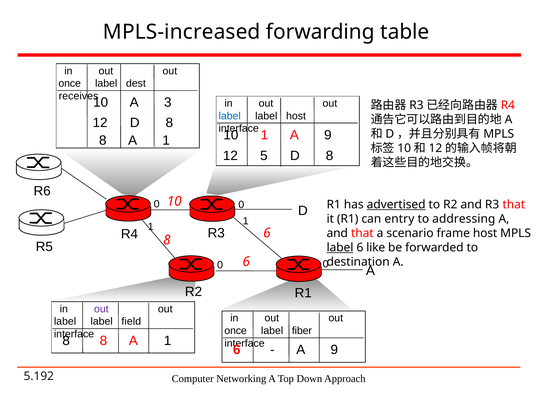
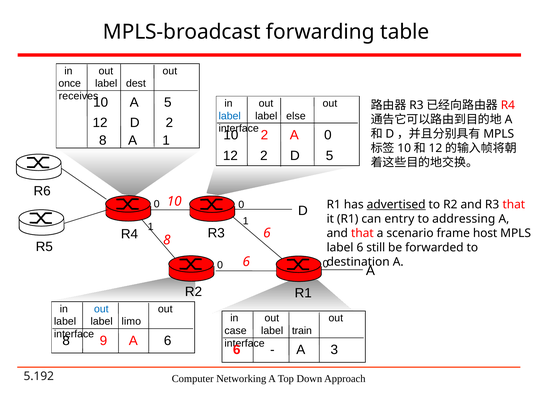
MPLS-increased: MPLS-increased -> MPLS-broadcast (182, 32)
A 3: 3 -> 5 (168, 103)
label host: host -> else (296, 116)
12 D 8: 8 -> 2 (169, 123)
1: 1 -> 2 (264, 135)
9: 9 -> 0 (328, 135)
12 5: 5 -> 2 (264, 156)
8: 8 -> 5 (330, 156)
label underline: present -> none (340, 248)
like: like -> still (376, 248)
out colour: purple -> blue (101, 309)
field: field -> limo (131, 322)
once: once -> case (236, 331)
fiber: fiber -> train (302, 331)
8: 8 -> 9 (103, 341)
1: 1 -> 6 (168, 341)
9: 9 -> 3 (334, 350)
